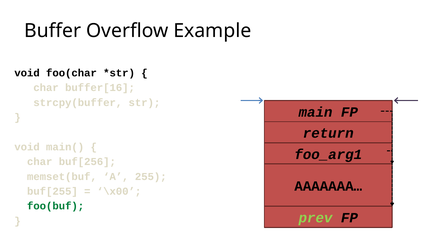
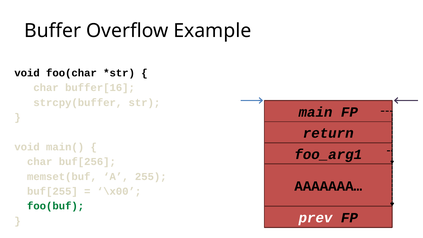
prev colour: light green -> white (316, 218)
